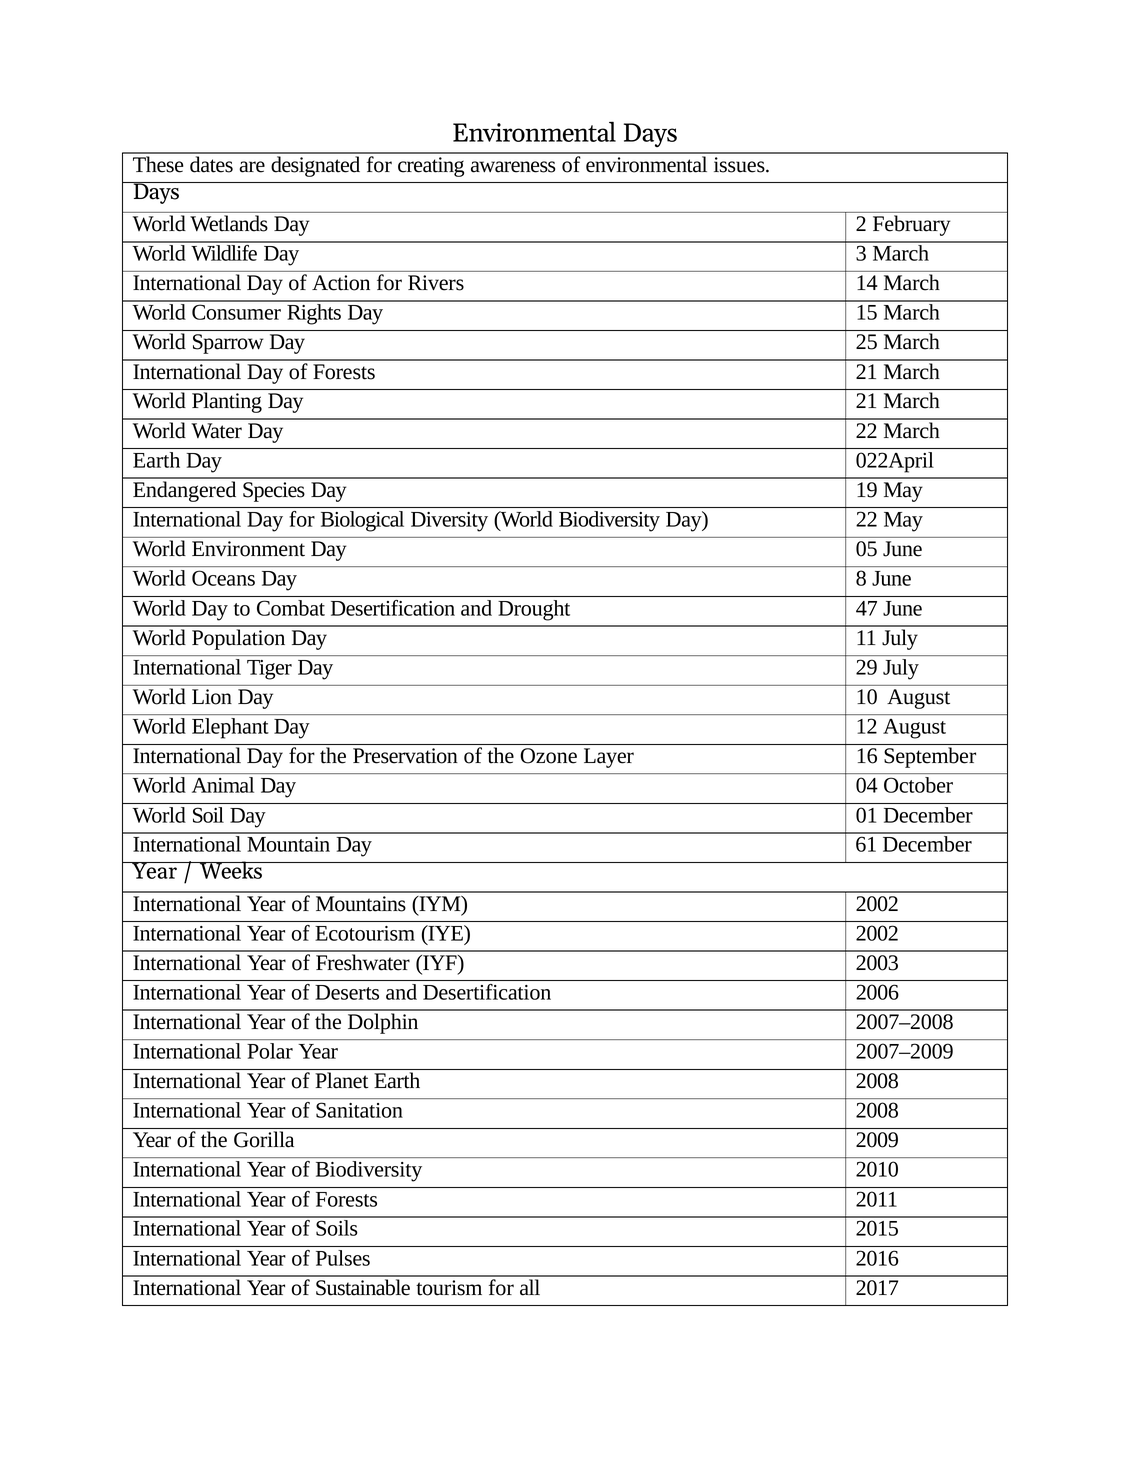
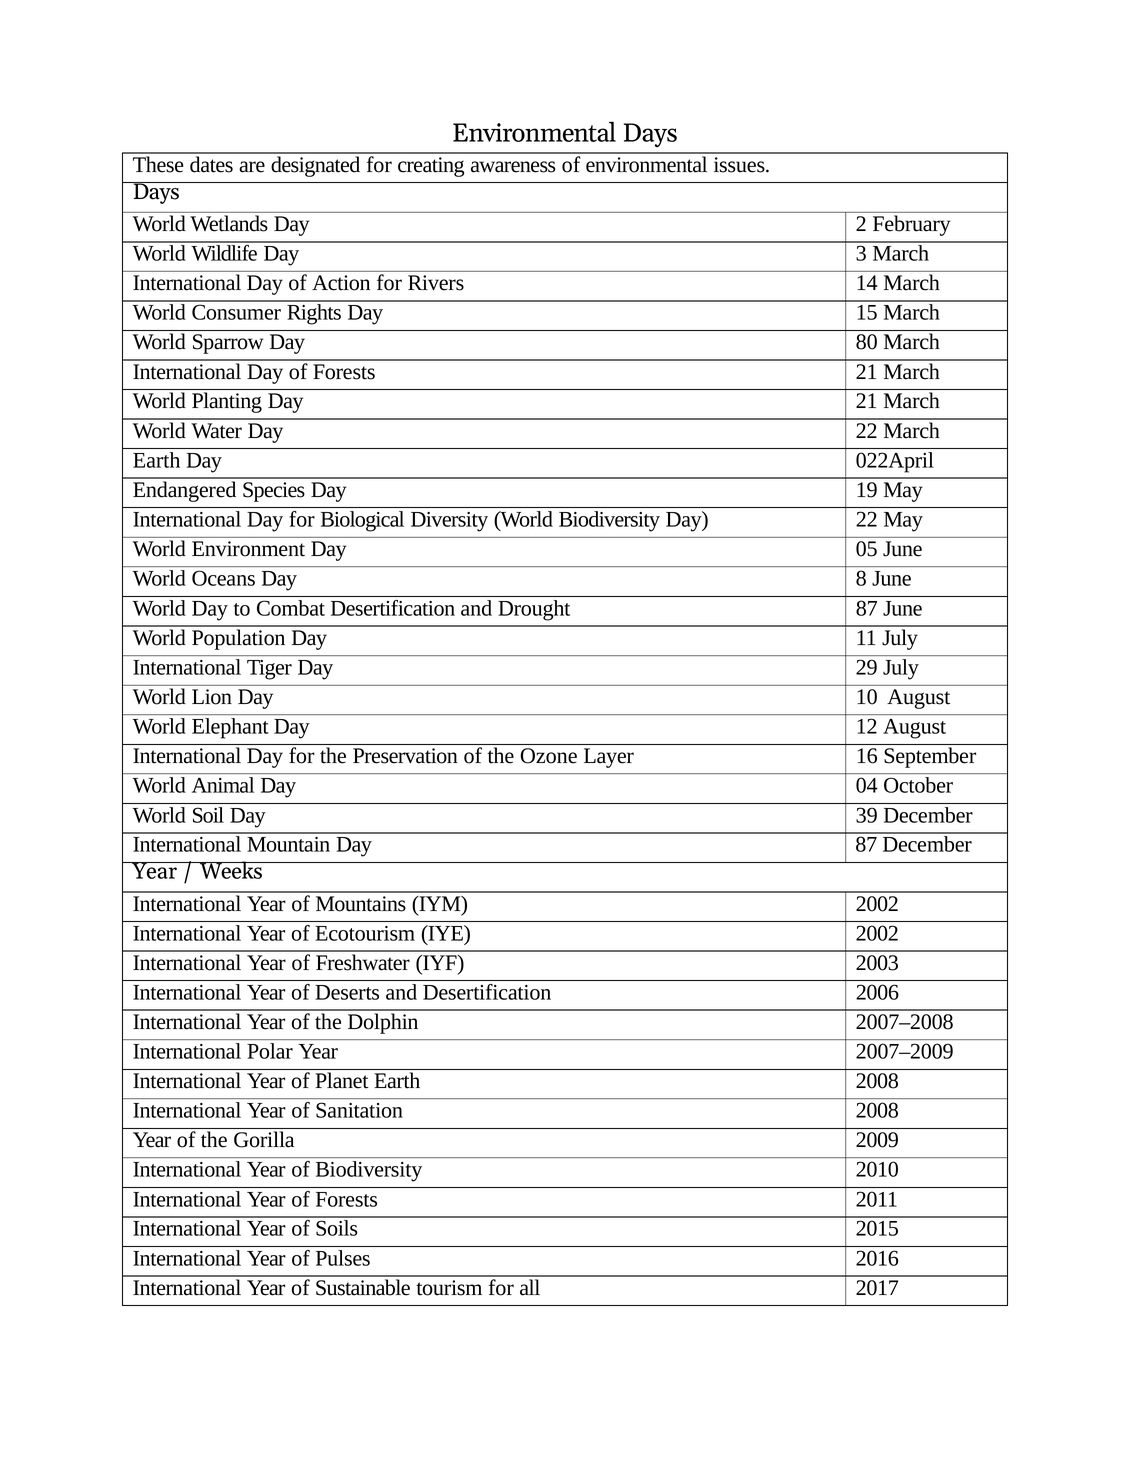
25: 25 -> 80 (867, 342)
Drought 47: 47 -> 87 (867, 609)
01: 01 -> 39 (867, 816)
Day 61: 61 -> 87 (866, 845)
